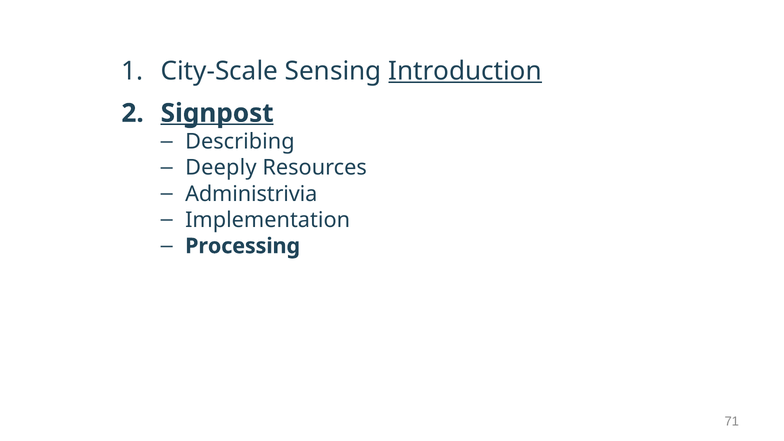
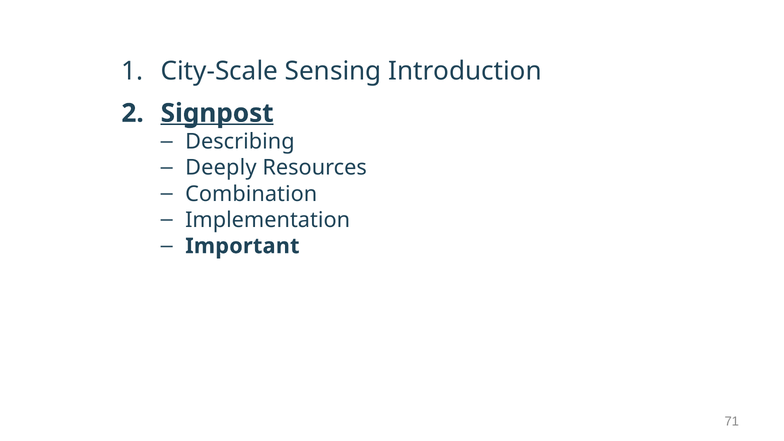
Introduction underline: present -> none (465, 71)
Administrivia: Administrivia -> Combination (251, 194)
Processing: Processing -> Important (242, 246)
